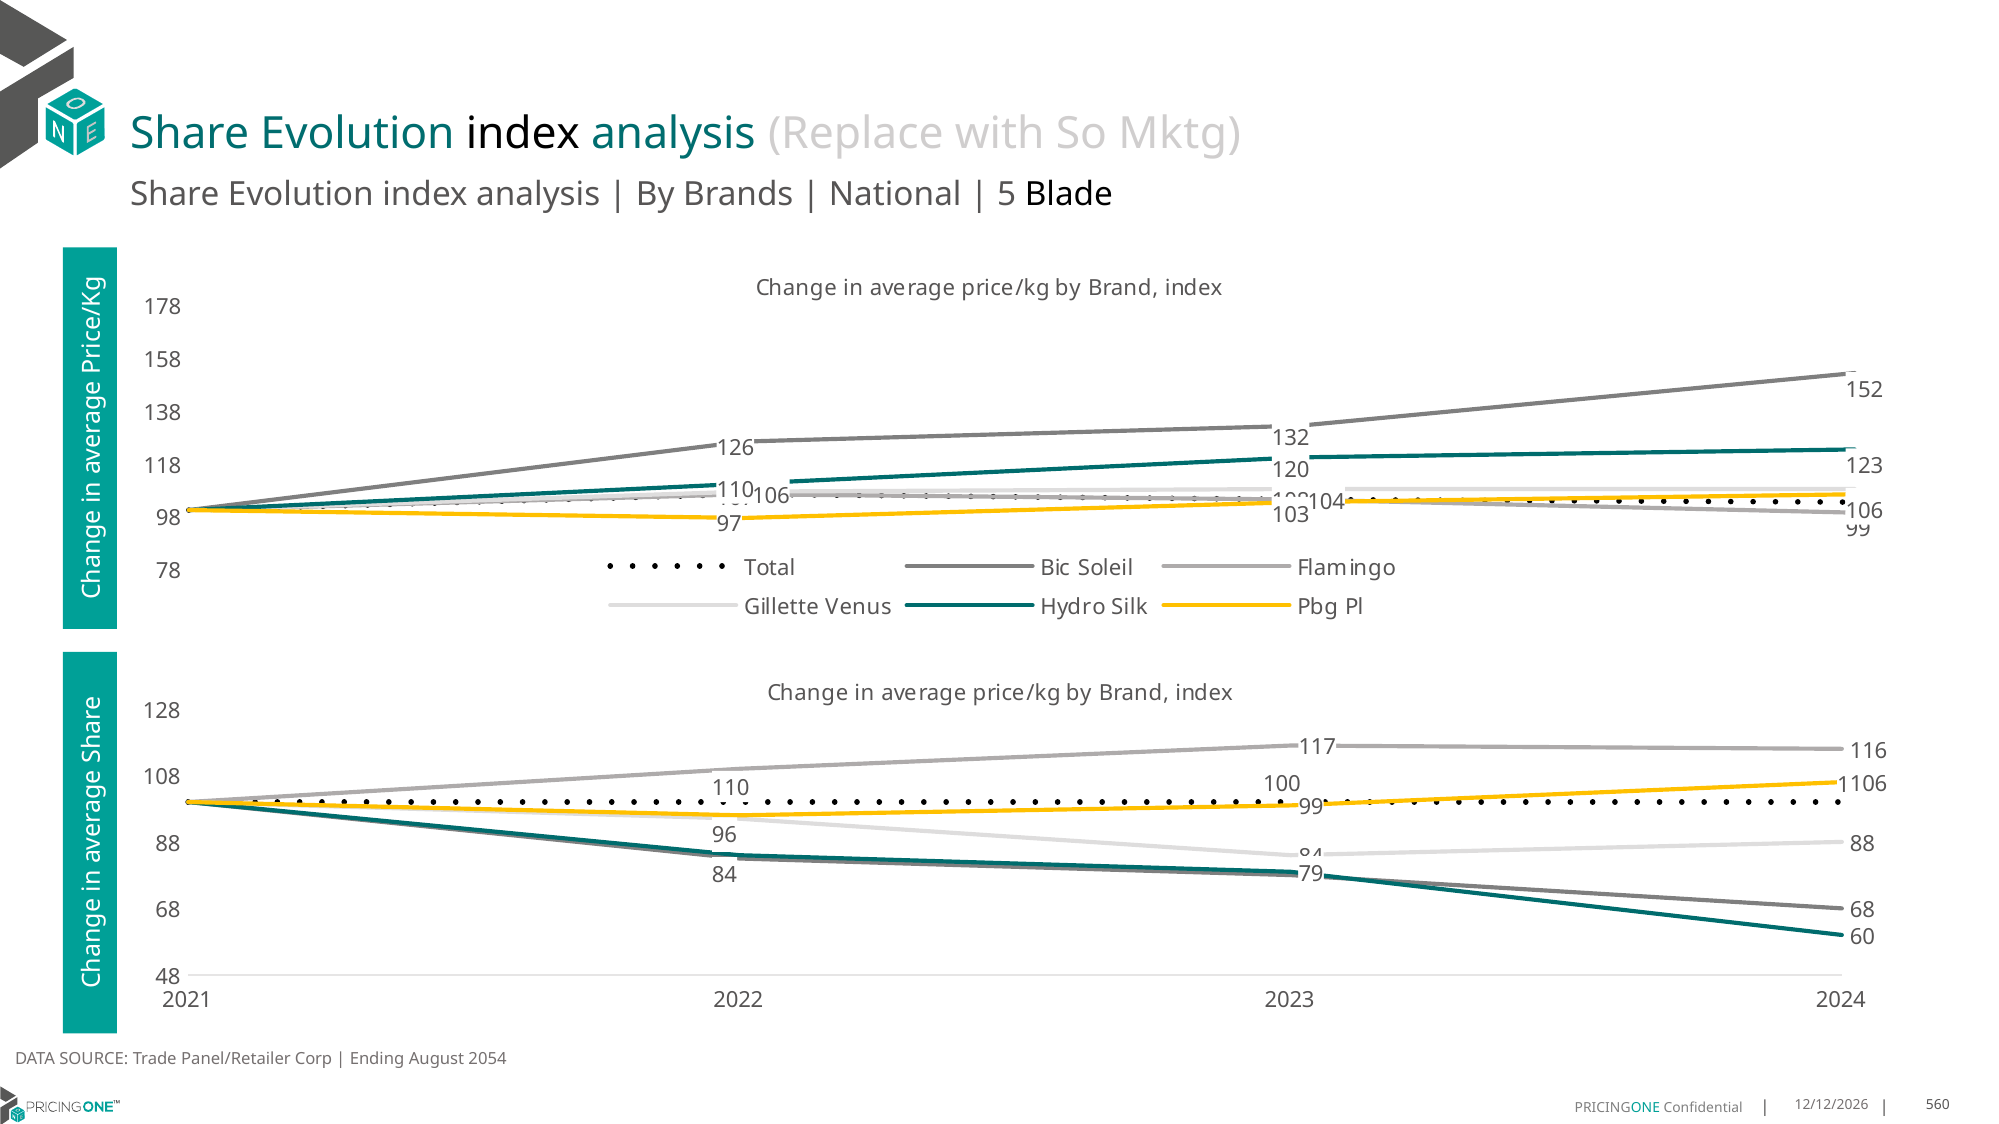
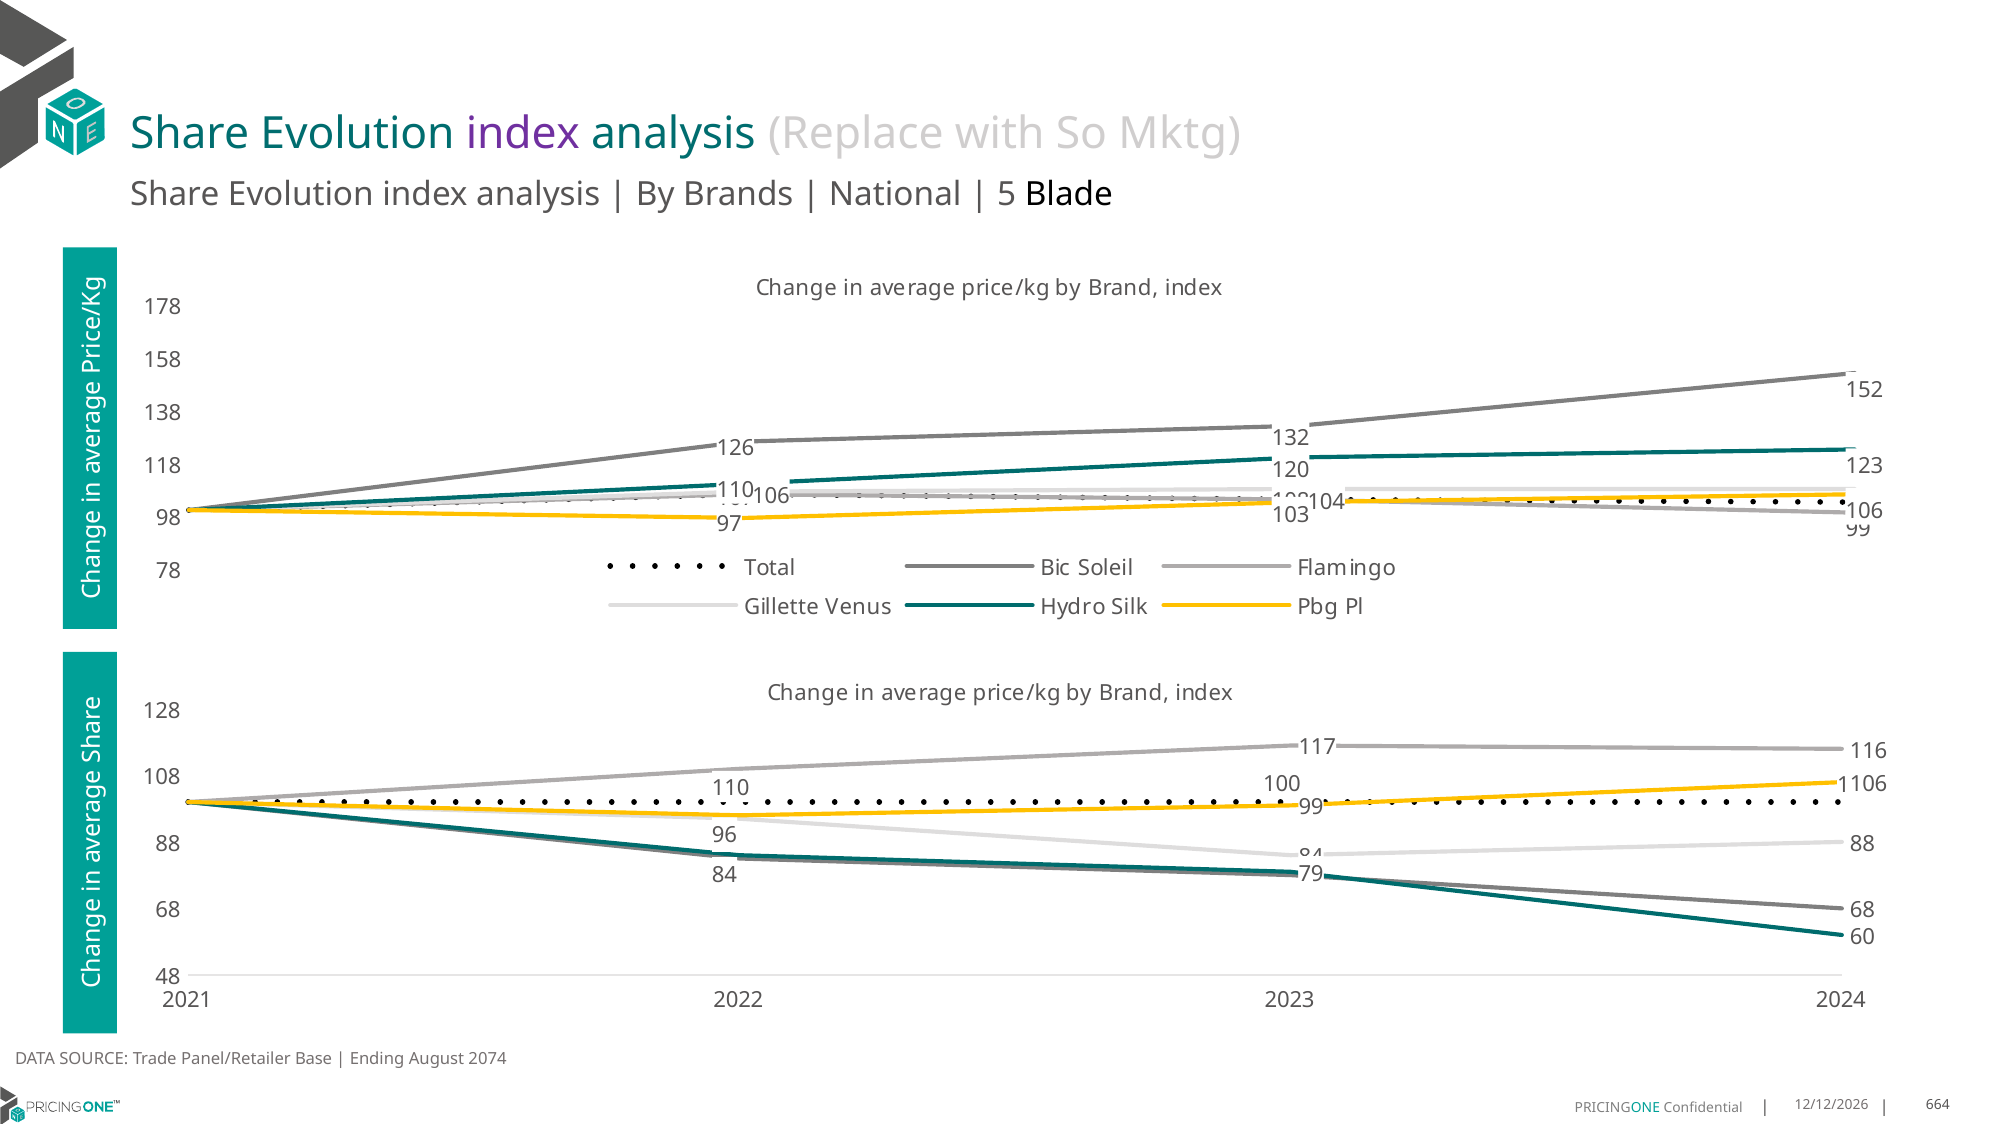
index colour: black -> purple (523, 134)
Corp: Corp -> Base (314, 1059)
2054: 2054 -> 2074 (488, 1059)
560: 560 -> 664 (1938, 1106)
